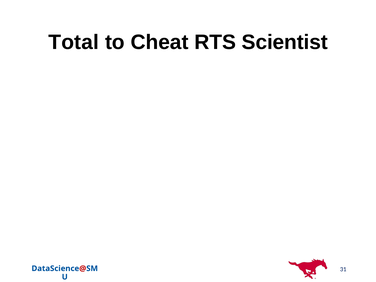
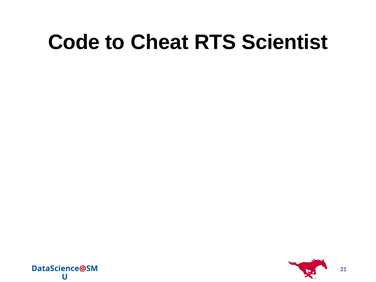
Total: Total -> Code (74, 42)
